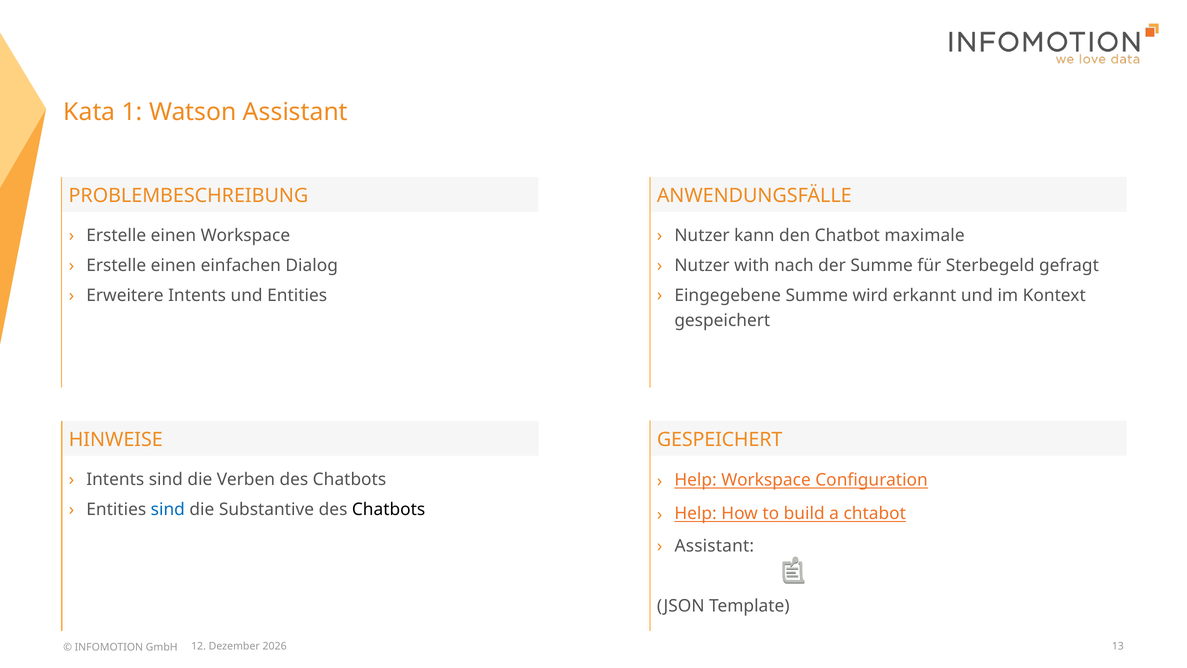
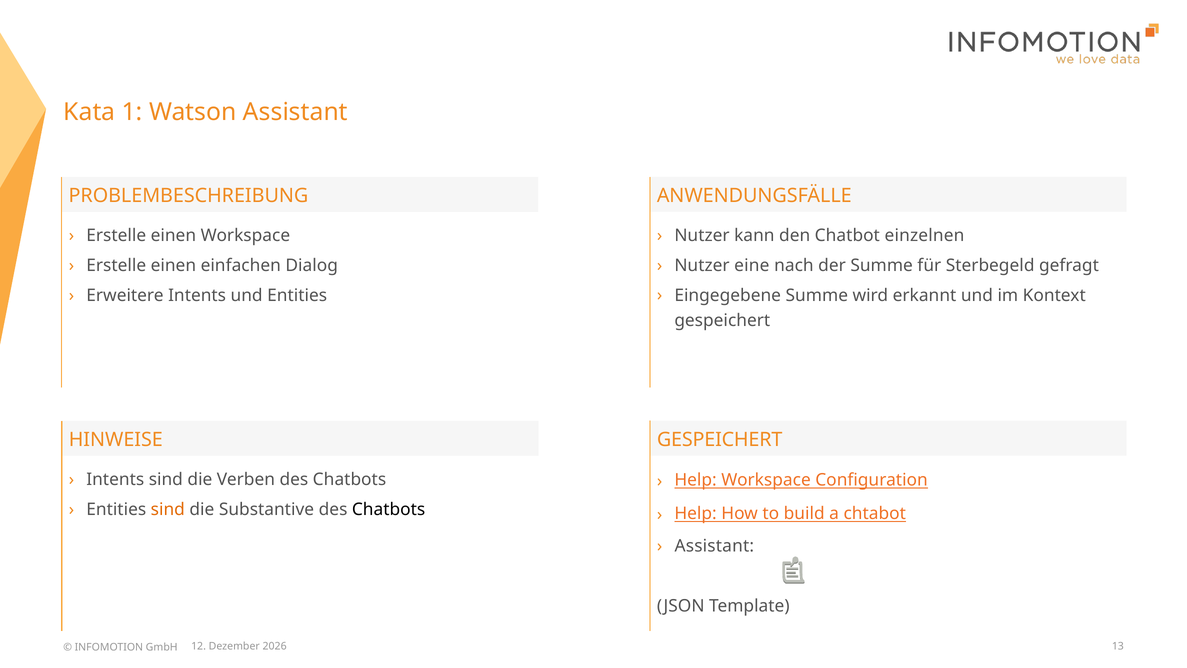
maximale: maximale -> einzelnen (924, 236)
with: with -> eine (752, 265)
sind colour: blue -> orange (168, 509)
